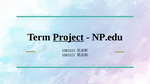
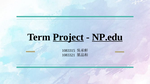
NP.edu underline: none -> present (107, 37)
